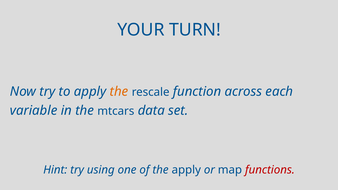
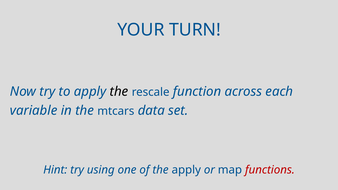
the colour: orange -> black (119, 92)
